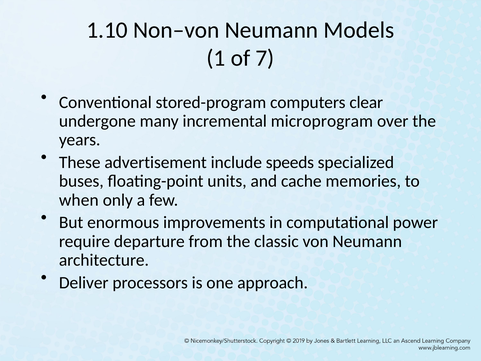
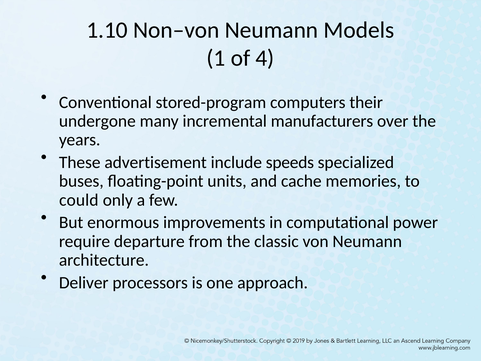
7: 7 -> 4 (265, 58)
clear: clear -> their (366, 102)
microprogram: microprogram -> manufacturers (322, 121)
when: when -> could (79, 200)
